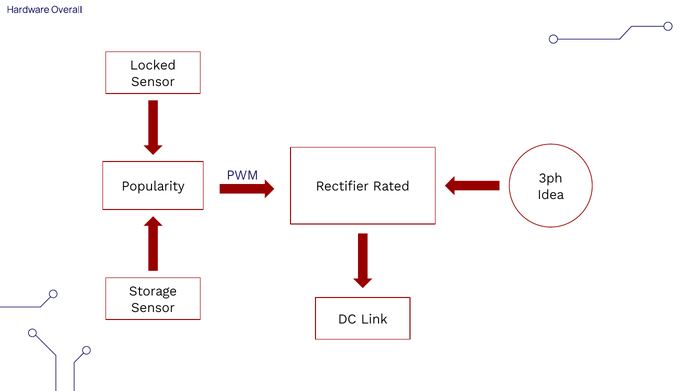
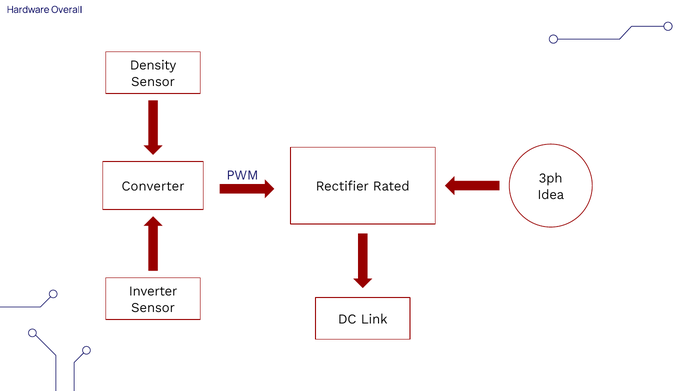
Locked: Locked -> Density (153, 65)
Popularity: Popularity -> Converter (153, 186)
Storage: Storage -> Inverter (153, 291)
